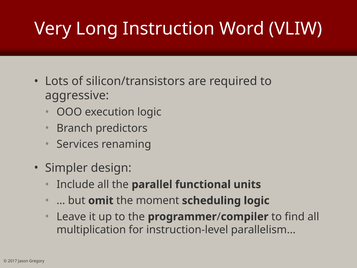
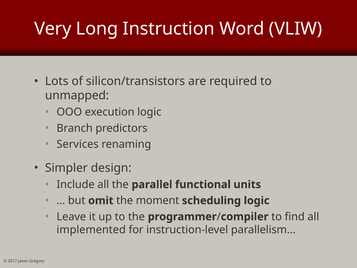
aggressive: aggressive -> unmapped (77, 95)
multiplication: multiplication -> implemented (91, 230)
